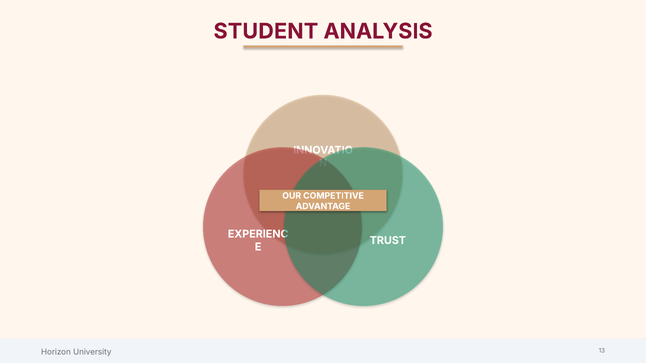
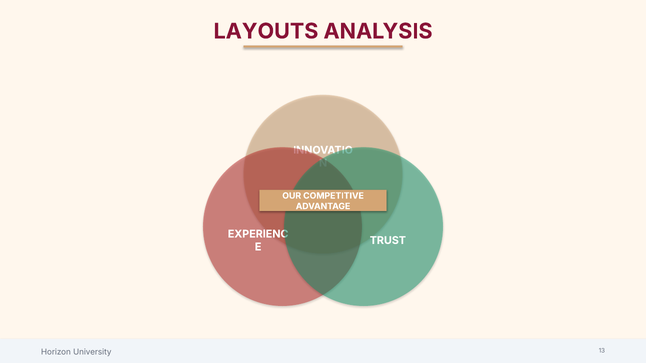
STUDENT: STUDENT -> LAYOUTS (266, 31)
